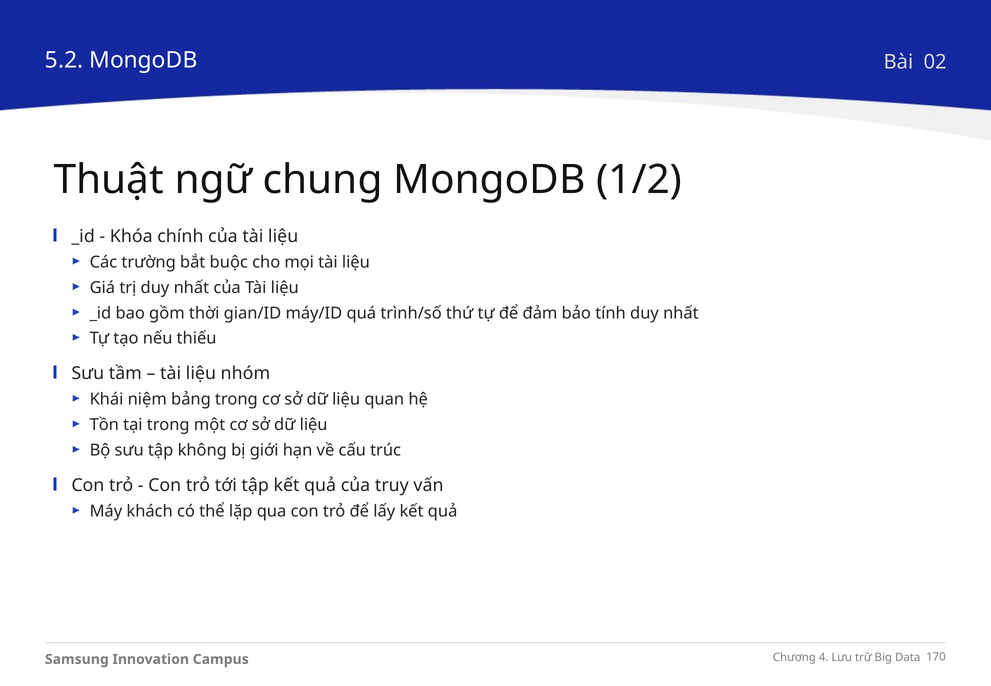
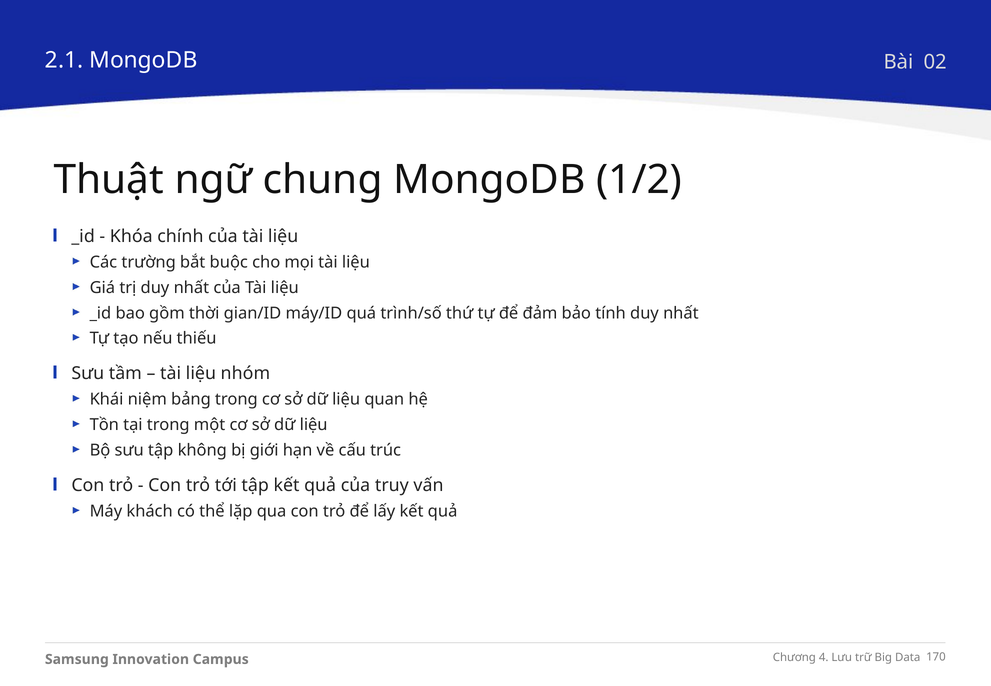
5.2: 5.2 -> 2.1 (64, 60)
